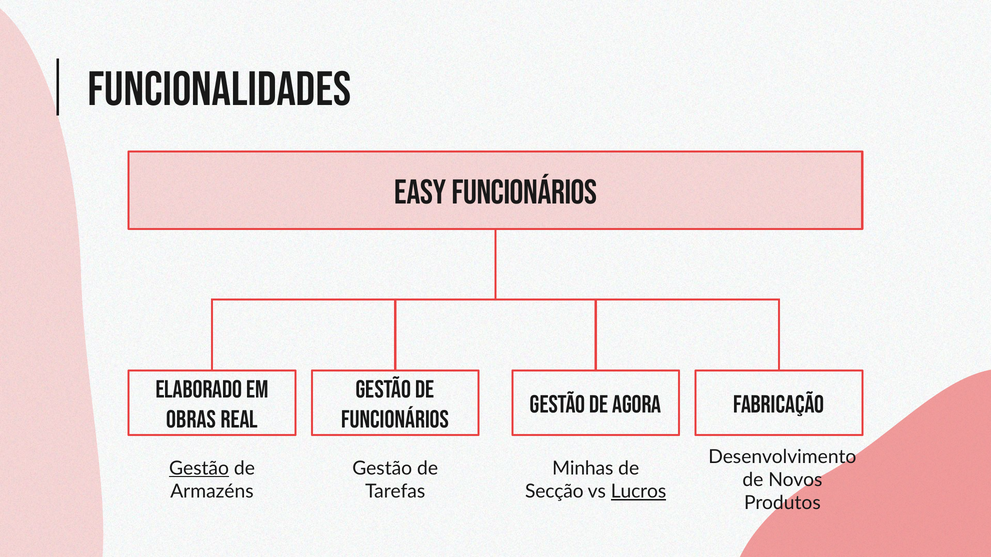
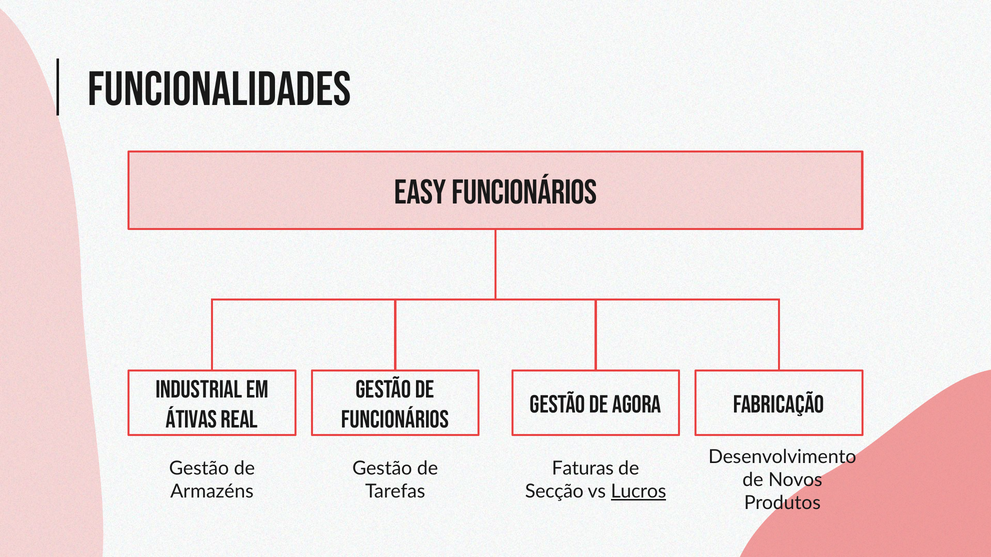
Elaborado: Elaborado -> Industrial (199, 390)
obras: obras -> átivas (191, 420)
Gestão underline: present -> none (199, 469)
Minhas: Minhas -> Faturas (583, 469)
